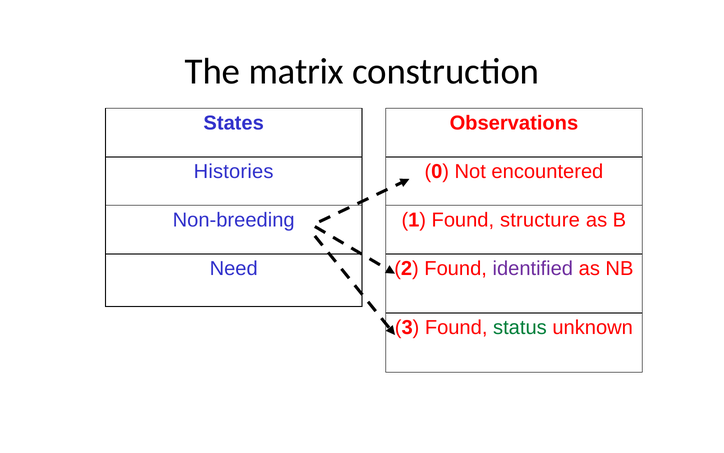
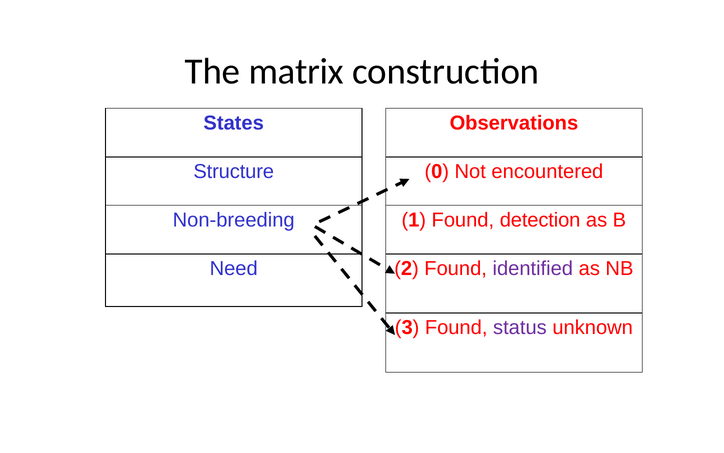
Histories: Histories -> Structure (234, 171)
structure: structure -> detection (540, 220)
status colour: green -> purple (520, 327)
